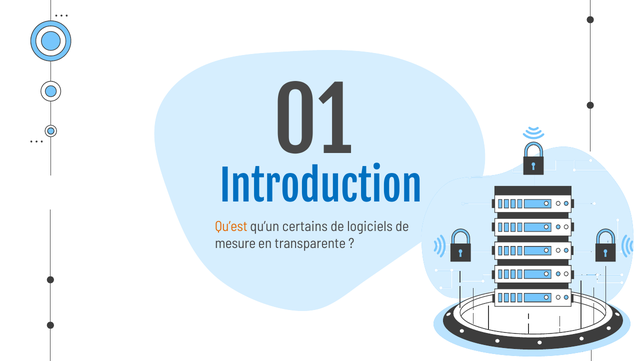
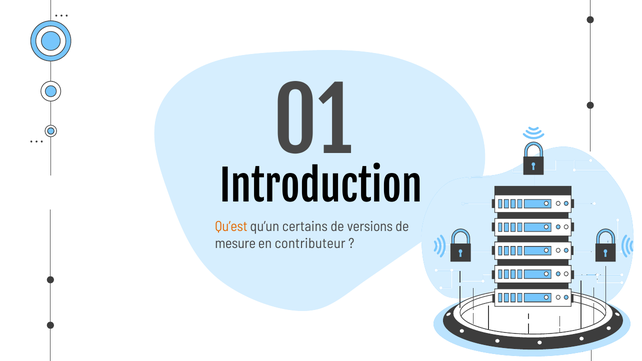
Introduction colour: blue -> black (321, 188)
logiciels: logiciels -> versions (370, 227)
transparente: transparente -> contributeur (310, 244)
